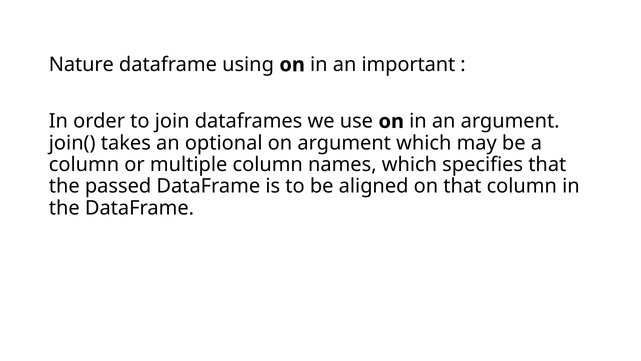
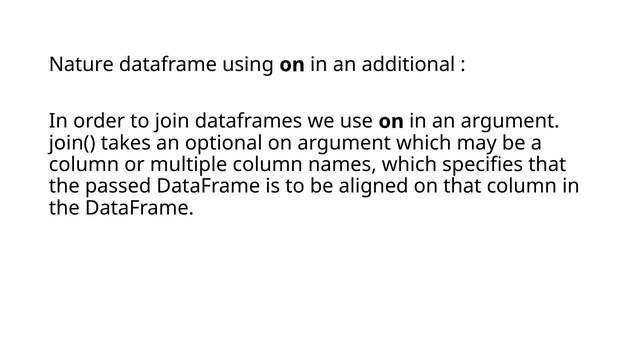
important: important -> additional (408, 65)
